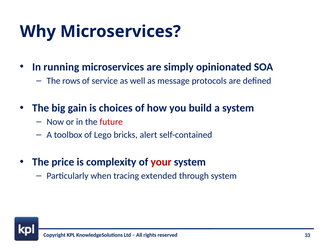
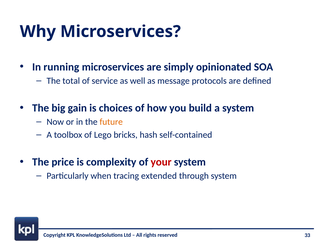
rows: rows -> total (71, 81)
future colour: red -> orange (111, 122)
alert: alert -> hash (148, 134)
